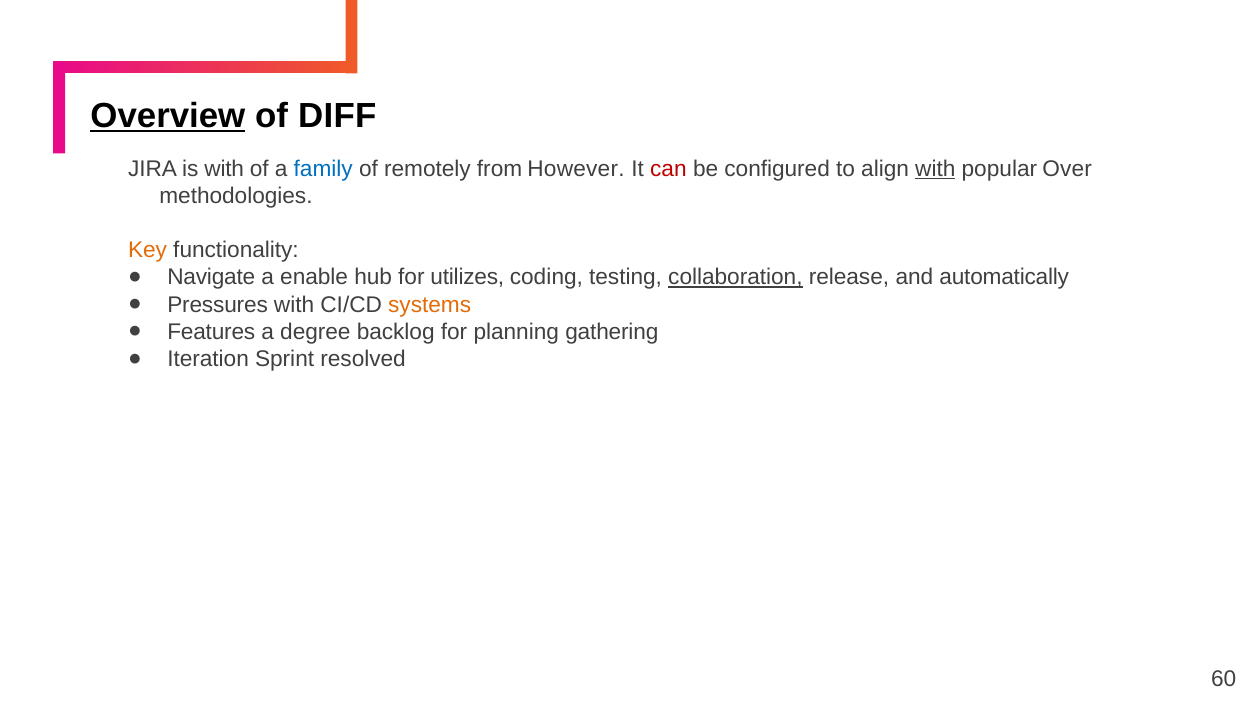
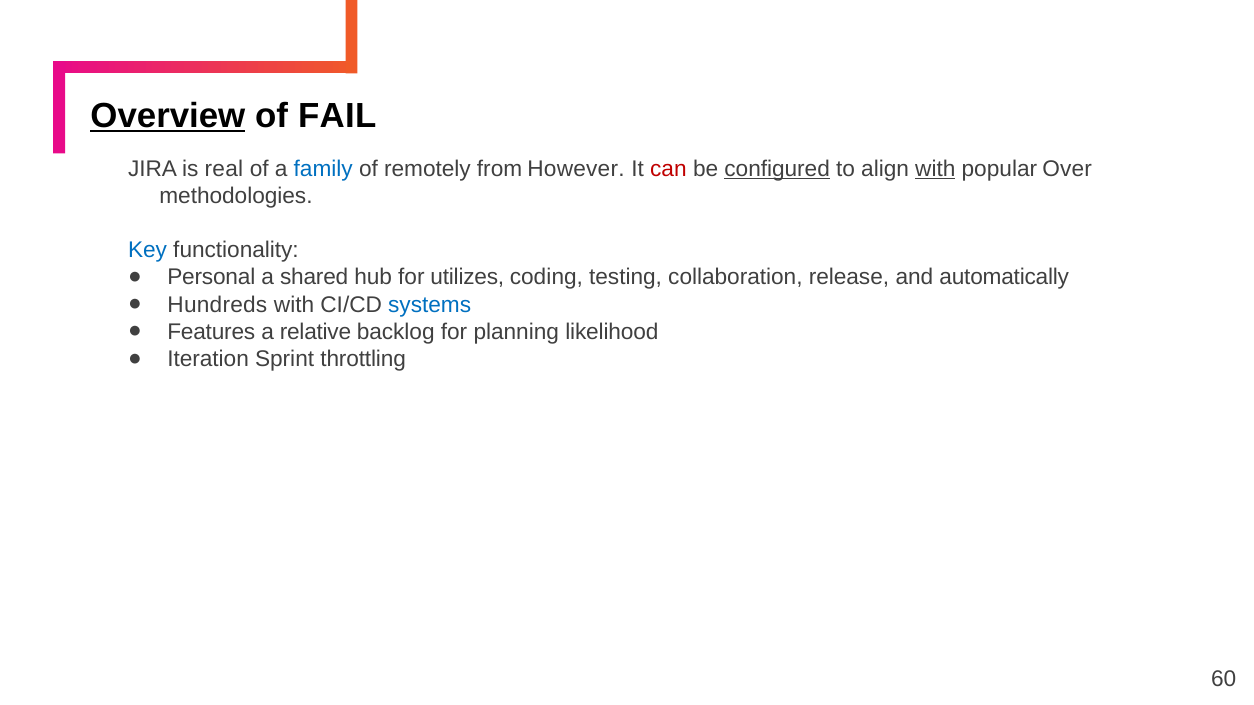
DIFF: DIFF -> FAIL (337, 116)
is with: with -> real (224, 169)
configured underline: none -> present (777, 169)
Key colour: orange -> blue (148, 250)
Navigate: Navigate -> Personal (211, 278)
enable: enable -> shared (314, 278)
collaboration underline: present -> none (735, 278)
Pressures: Pressures -> Hundreds (217, 305)
systems colour: orange -> blue (430, 305)
degree: degree -> relative (315, 332)
gathering: gathering -> likelihood (612, 332)
resolved: resolved -> throttling (363, 359)
